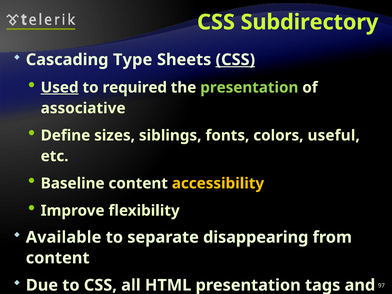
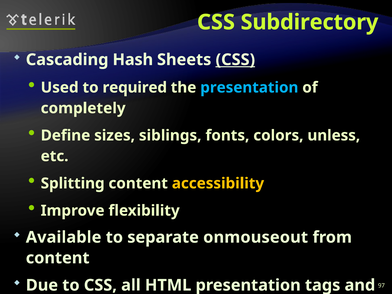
Type: Type -> Hash (133, 60)
Used underline: present -> none (60, 88)
presentation colour: light green -> light blue (249, 88)
associative: associative -> completely (83, 108)
useful: useful -> unless (334, 135)
Baseline: Baseline -> Splitting (73, 183)
disappearing: disappearing -> onmouseout (256, 237)
